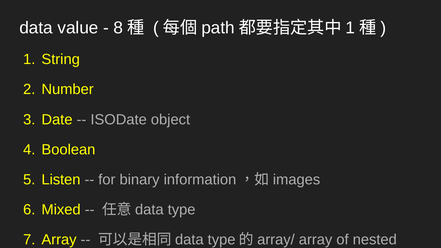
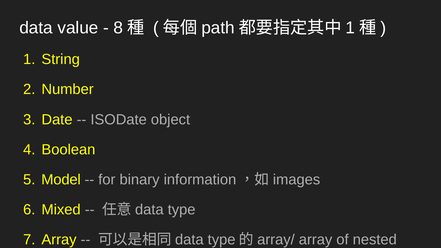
Listen: Listen -> Model (61, 180)
